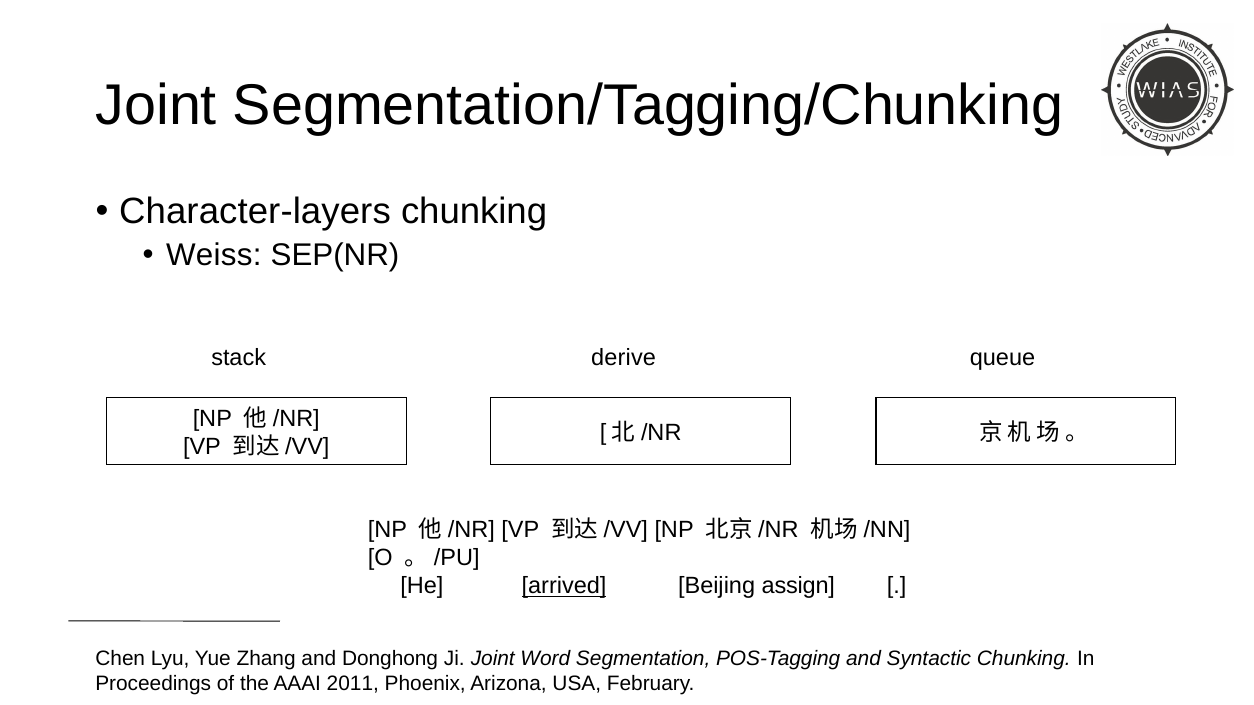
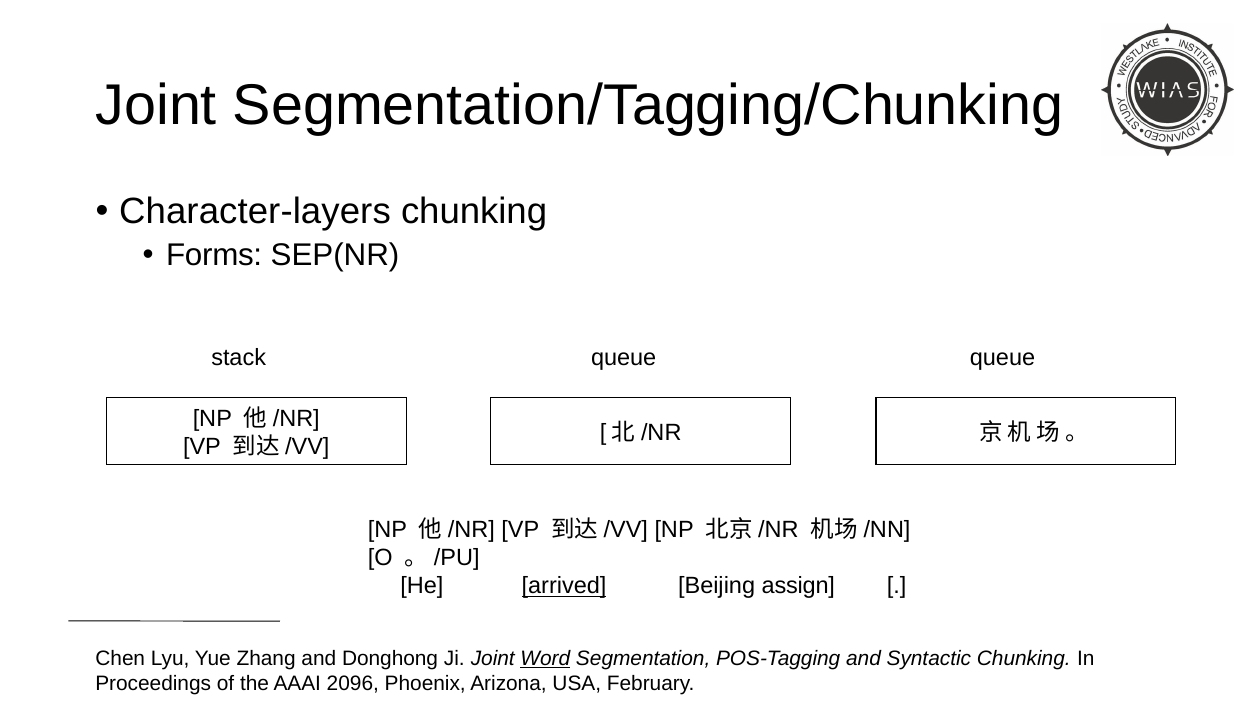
Weiss: Weiss -> Forms (214, 255)
stack derive: derive -> queue (624, 358)
Word underline: none -> present (545, 659)
2011: 2011 -> 2096 (353, 684)
